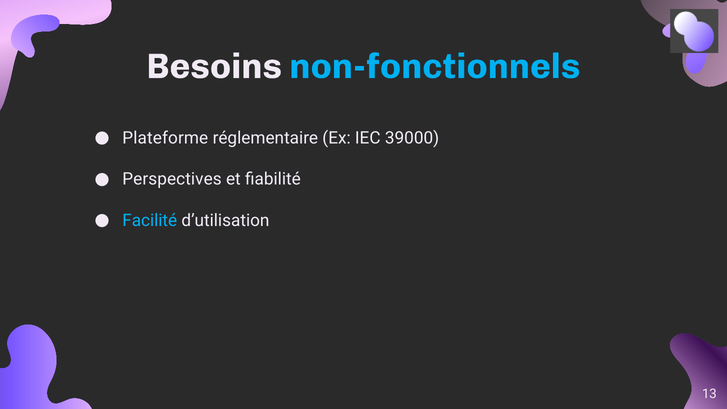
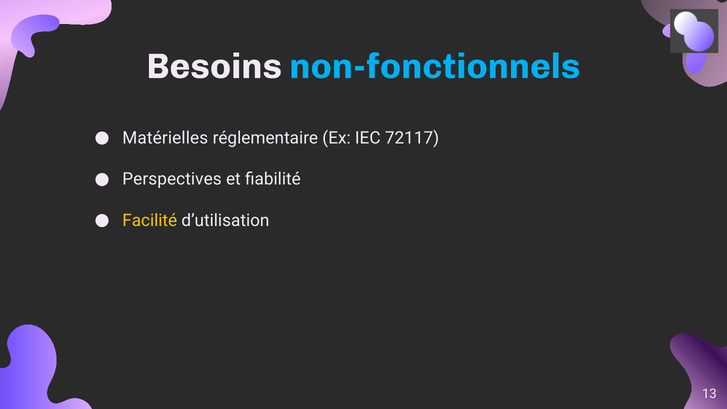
Plateforme: Plateforme -> Matérielles (165, 138)
39000: 39000 -> 72117 (412, 138)
Facilité colour: light blue -> yellow (150, 220)
